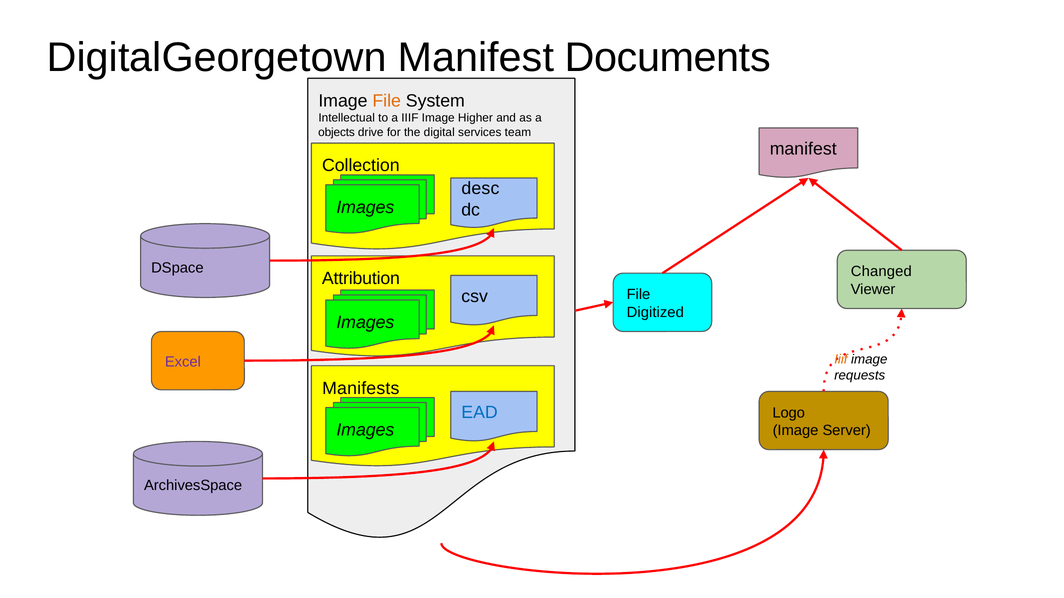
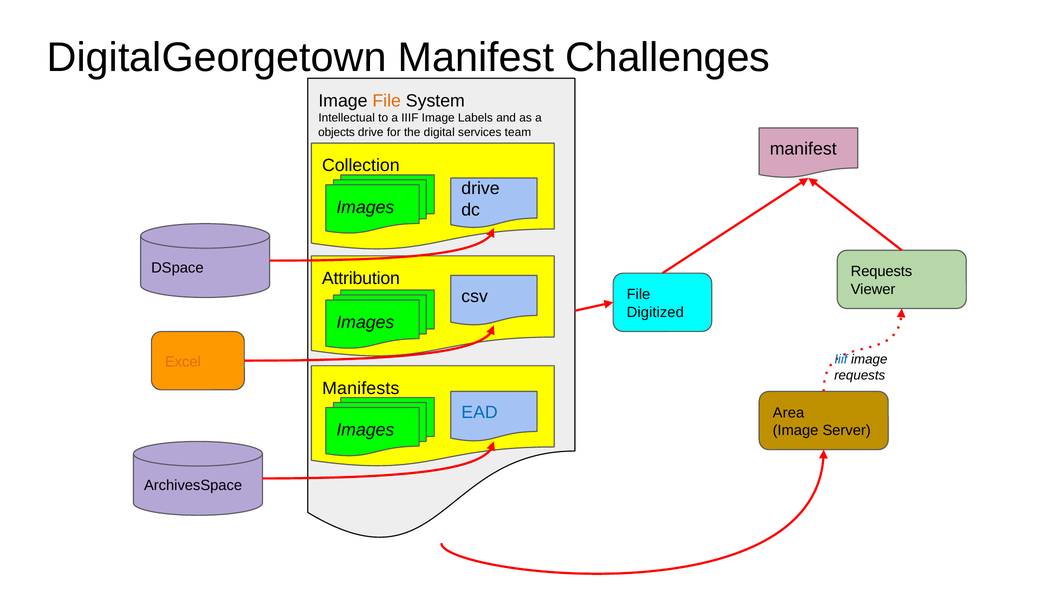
Documents: Documents -> Challenges (668, 58)
Higher: Higher -> Labels (475, 118)
desc: desc -> drive (481, 189)
Changed: Changed -> Requests (881, 272)
Iiif colour: orange -> blue (841, 360)
Excel colour: purple -> orange (183, 362)
Logo: Logo -> Area (789, 413)
